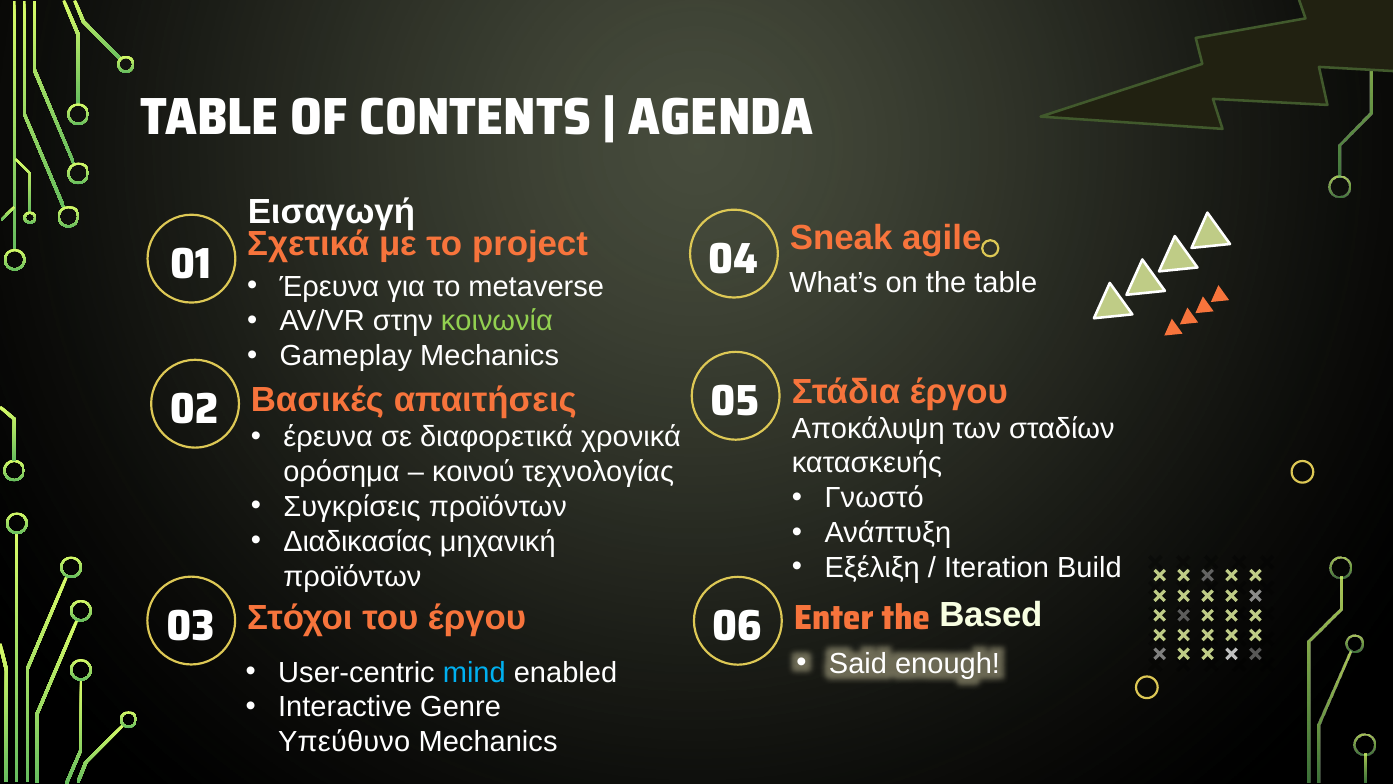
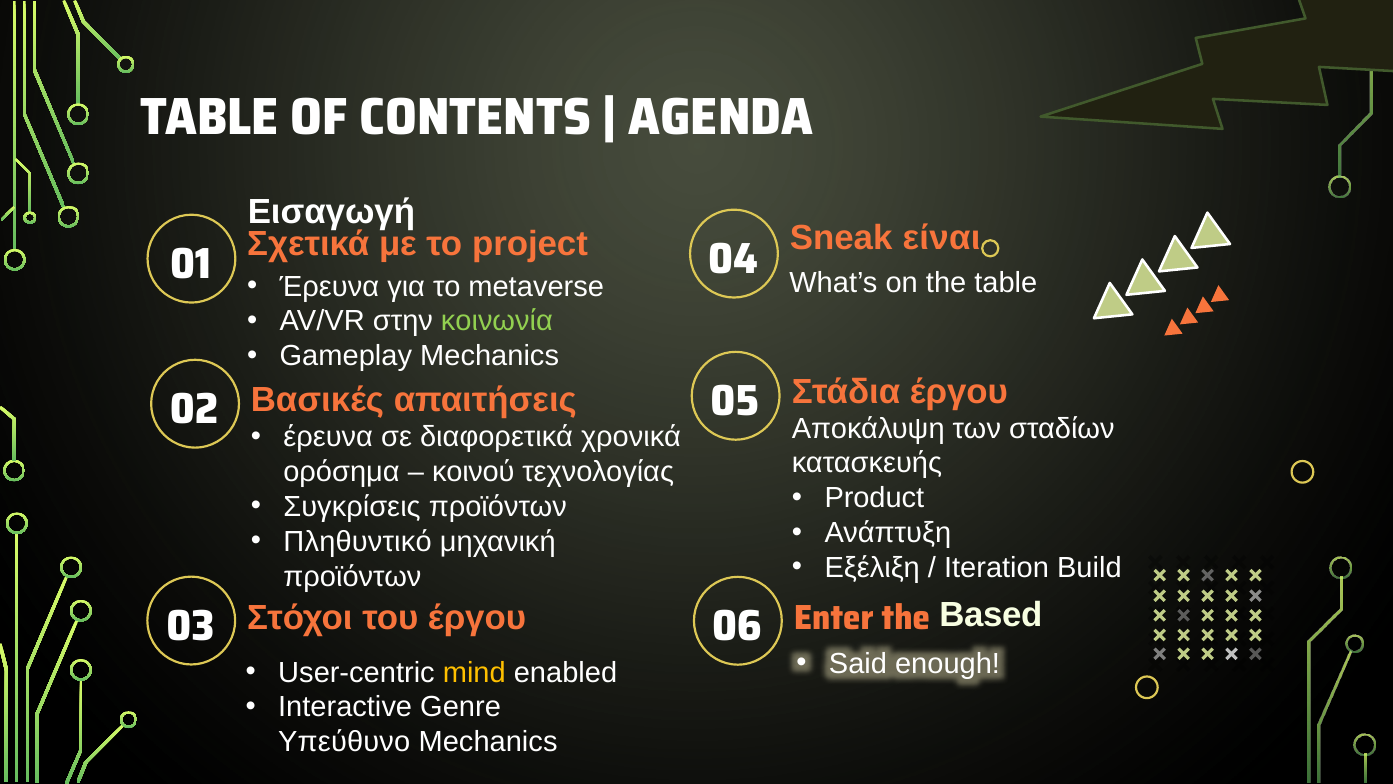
agile: agile -> είναι (942, 238)
Γνωστό: Γνωστό -> Product (874, 498)
Διαδικασίας: Διαδικασίας -> Πληθυντικό (358, 541)
mind colour: light blue -> yellow (474, 672)
